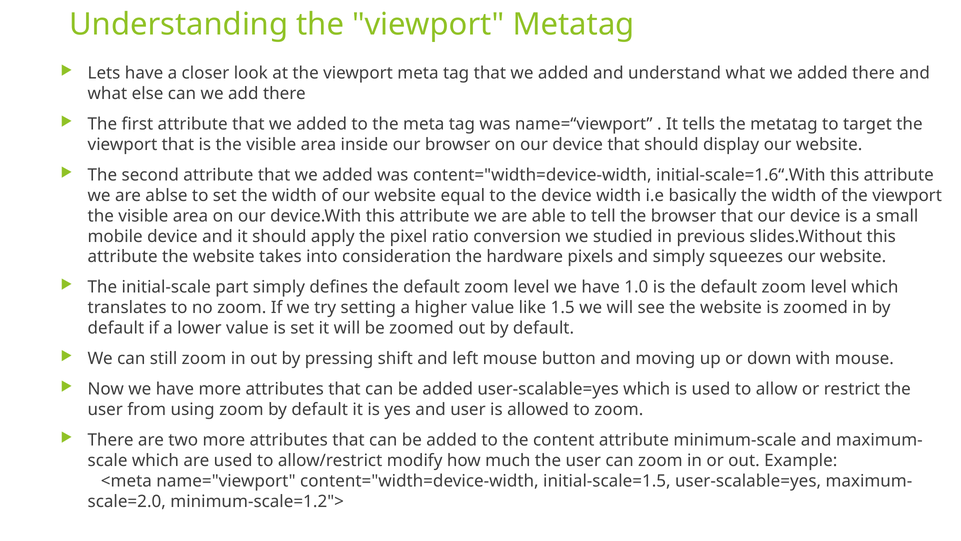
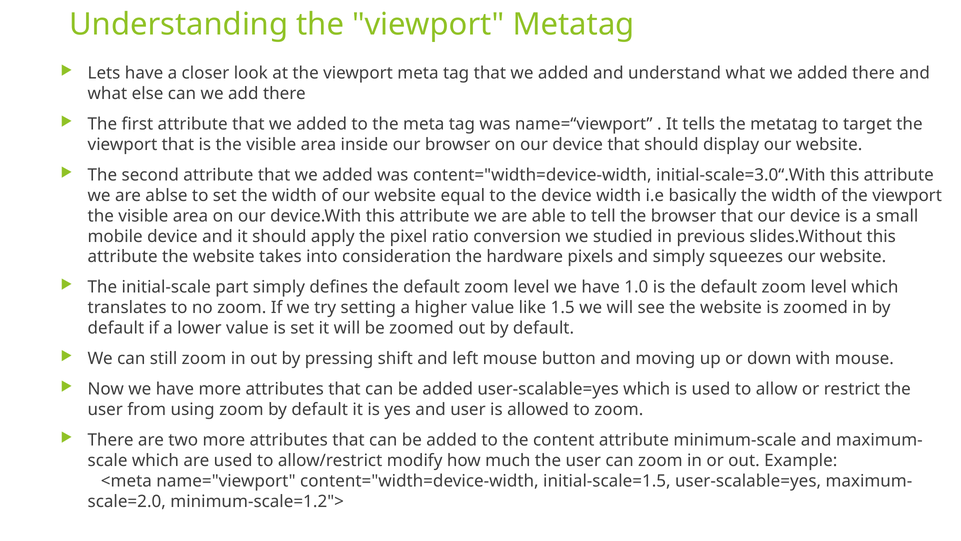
initial-scale=1.6“.With: initial-scale=1.6“.With -> initial-scale=3.0“.With (741, 175)
